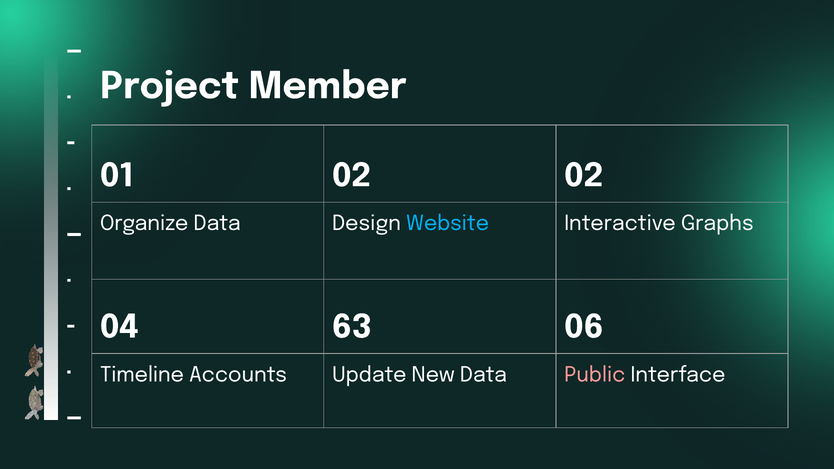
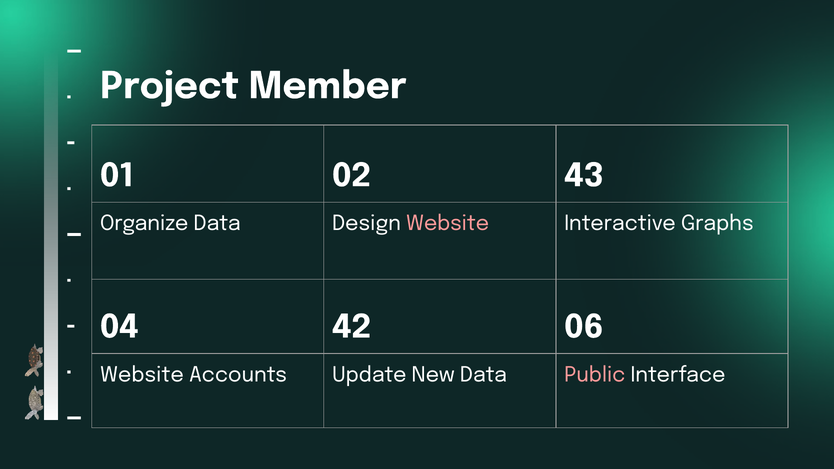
02 02: 02 -> 43 (584, 176)
Website colour: light blue -> pink (448, 223)
63: 63 -> 42 (352, 327)
Timeline: Timeline -> Website (142, 375)
